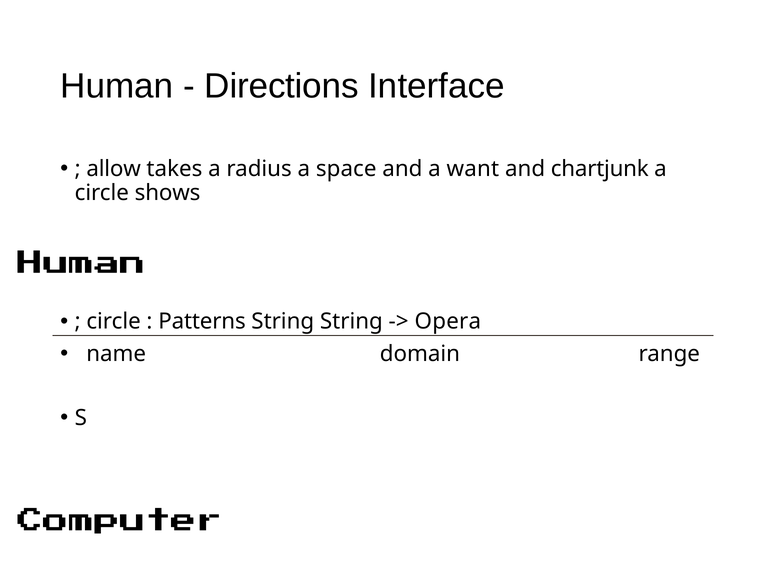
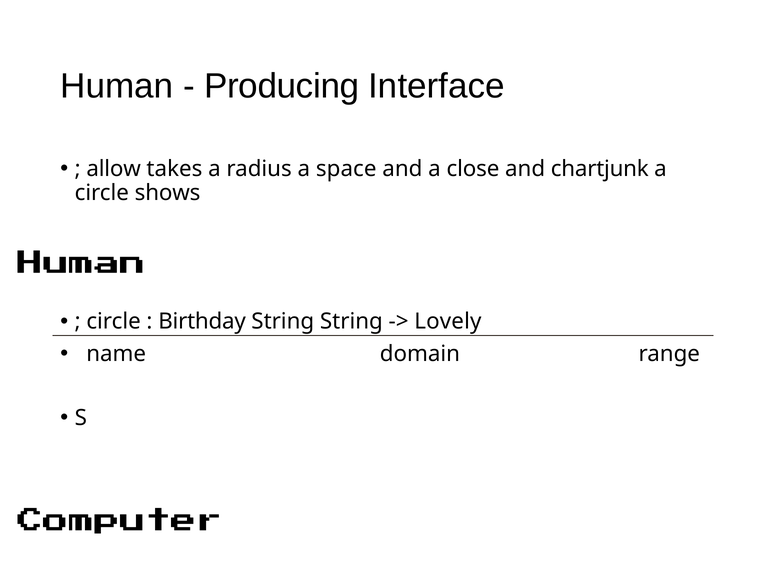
Directions: Directions -> Producing (282, 86)
want: want -> close (473, 169)
Patterns: Patterns -> Birthday (202, 321)
Opera: Opera -> Lovely (448, 321)
